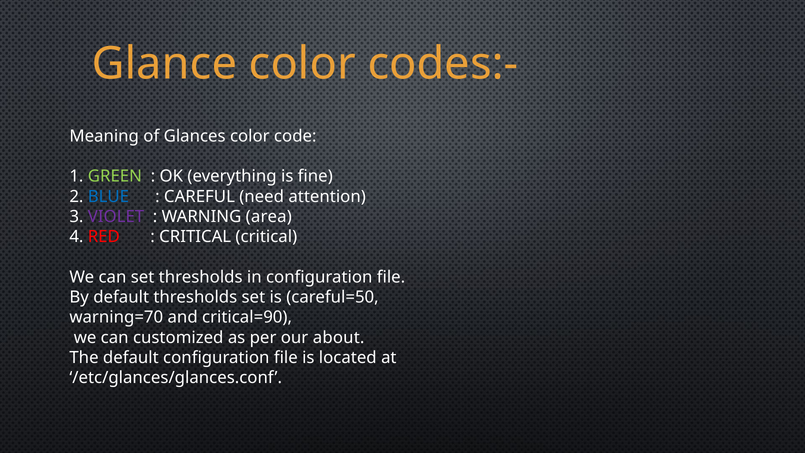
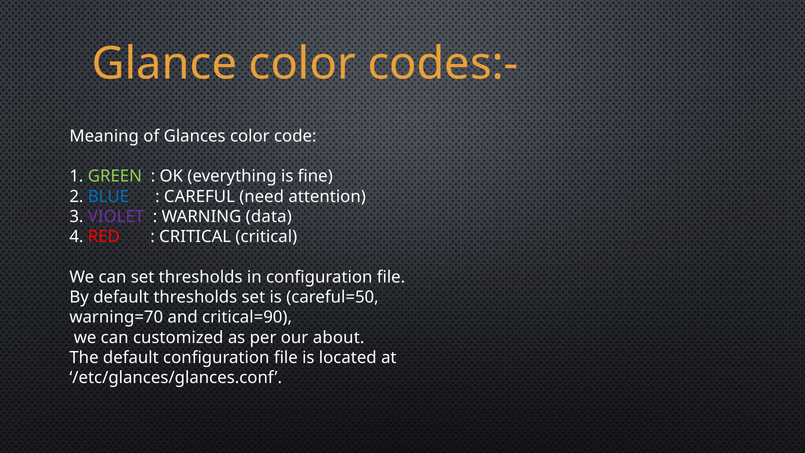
area: area -> data (269, 217)
